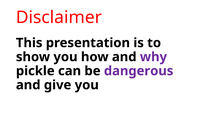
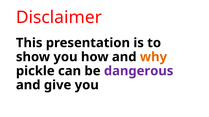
why colour: purple -> orange (153, 57)
